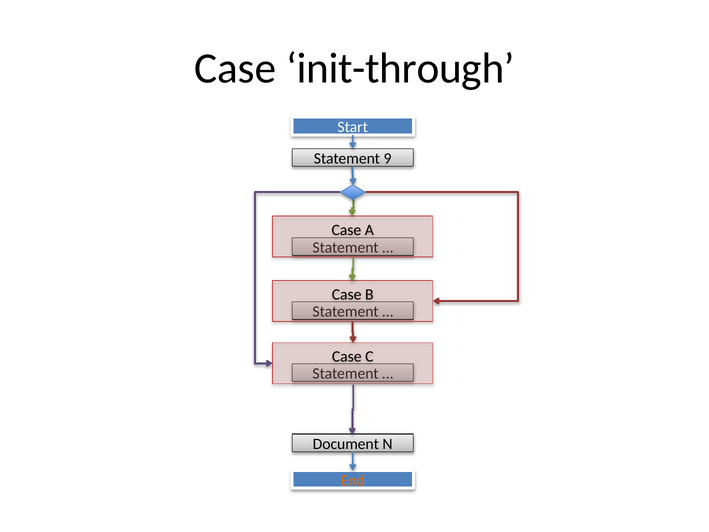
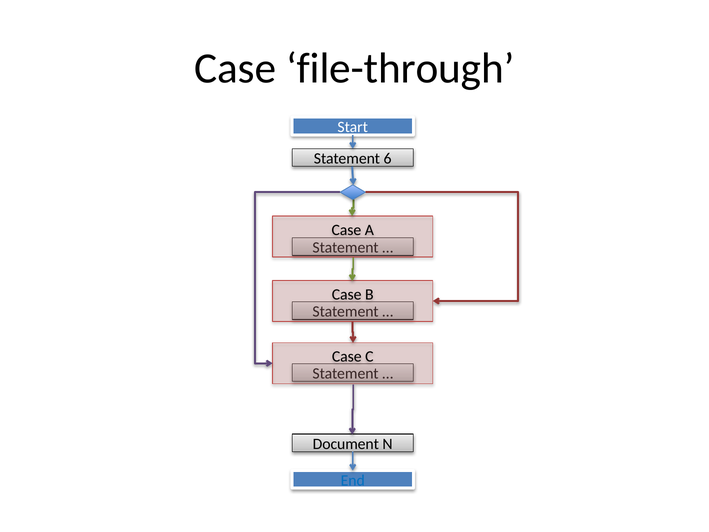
init-through: init-through -> file-through (400, 69)
9: 9 -> 6 (388, 159)
End colour: orange -> blue (353, 480)
